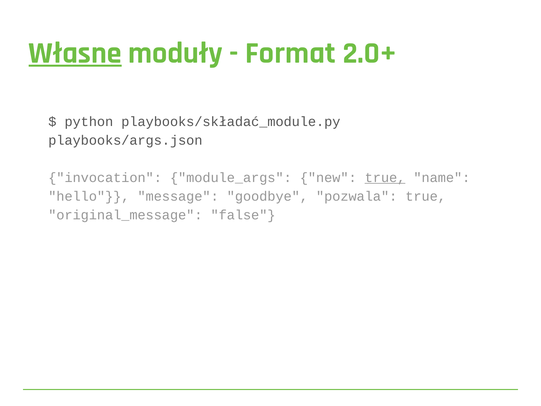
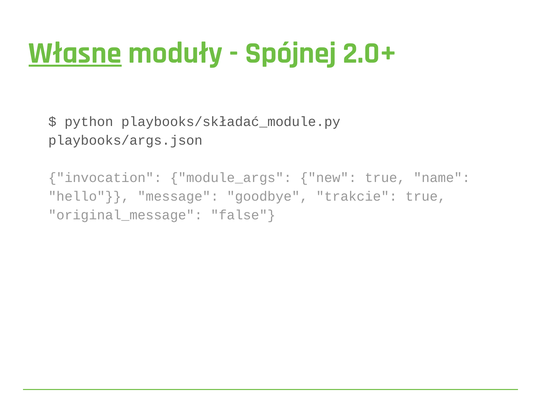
Format: Format -> Spójnej (291, 53)
true underline: present -> none (385, 177)
pozwala: pozwala -> trakcie (357, 196)
